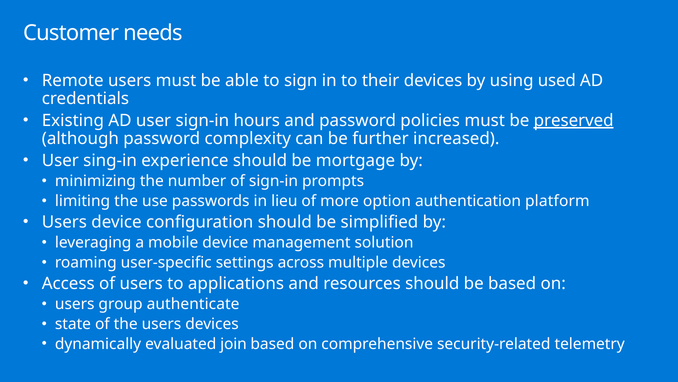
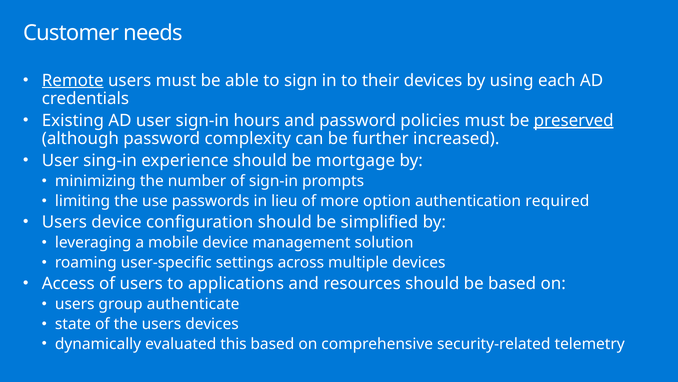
Remote underline: none -> present (73, 80)
used: used -> each (557, 80)
platform: platform -> required (557, 201)
join: join -> this (233, 343)
